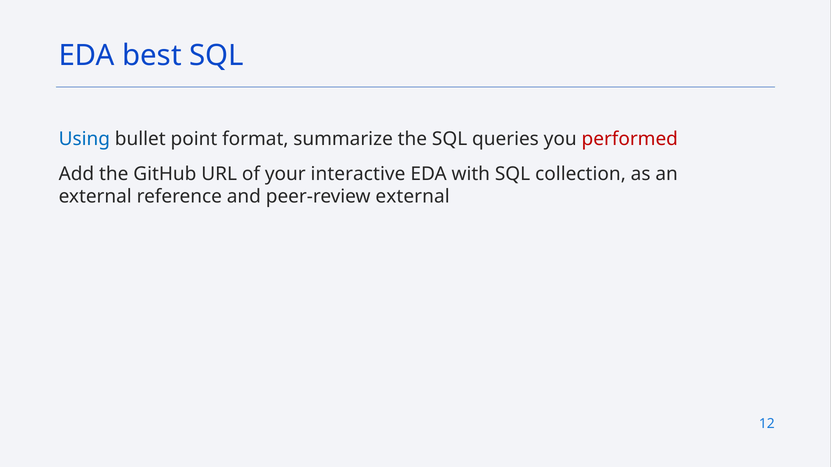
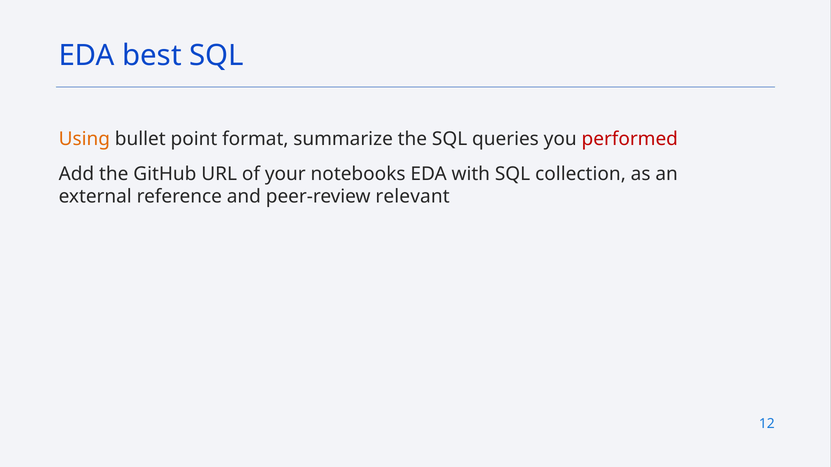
Using colour: blue -> orange (84, 139)
interactive: interactive -> notebooks (358, 174)
peer-review external: external -> relevant (413, 197)
